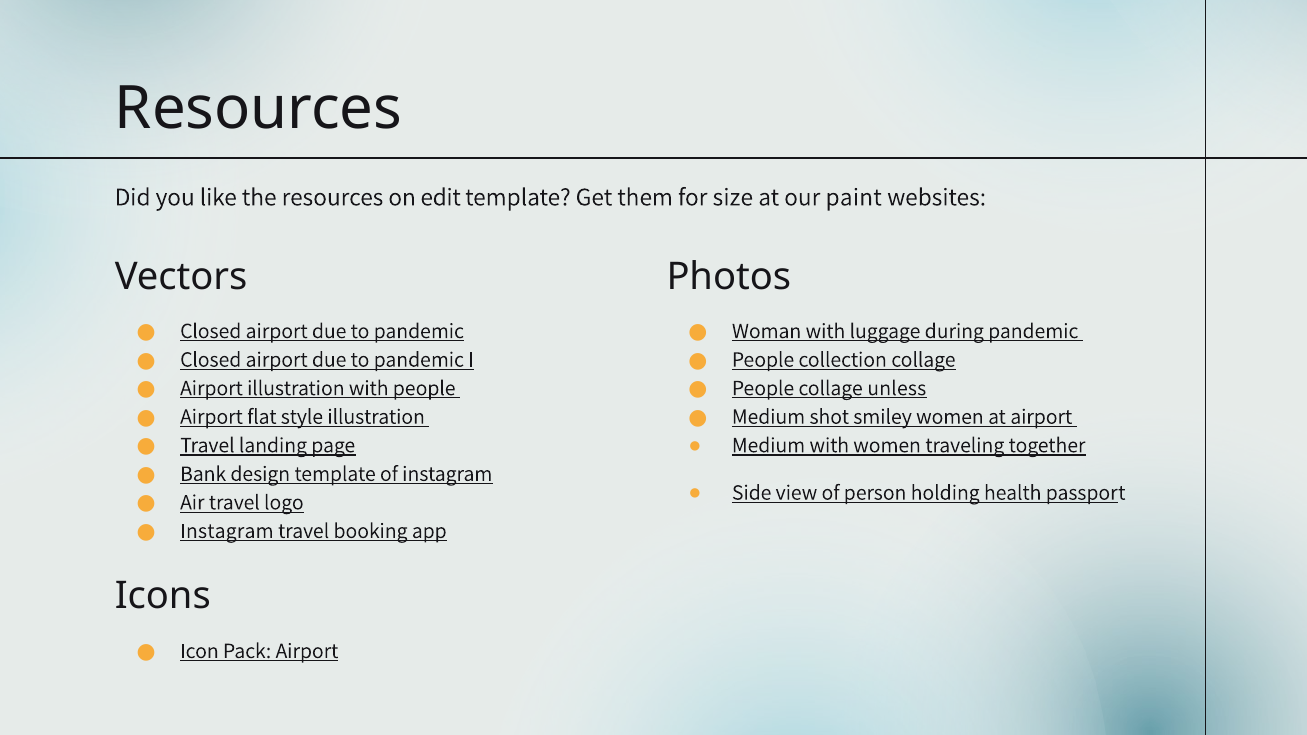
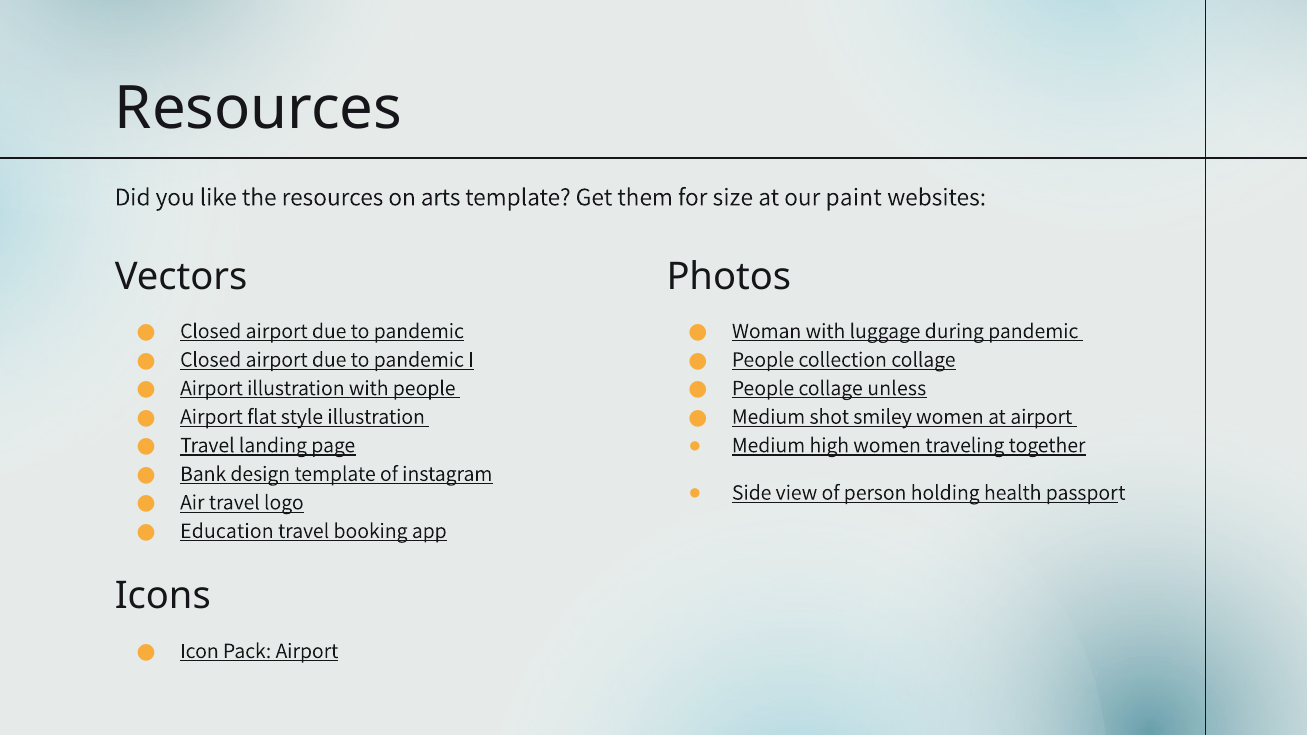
edit: edit -> arts (441, 197)
Medium with: with -> high (829, 445)
Instagram: Instagram -> Education (227, 531)
